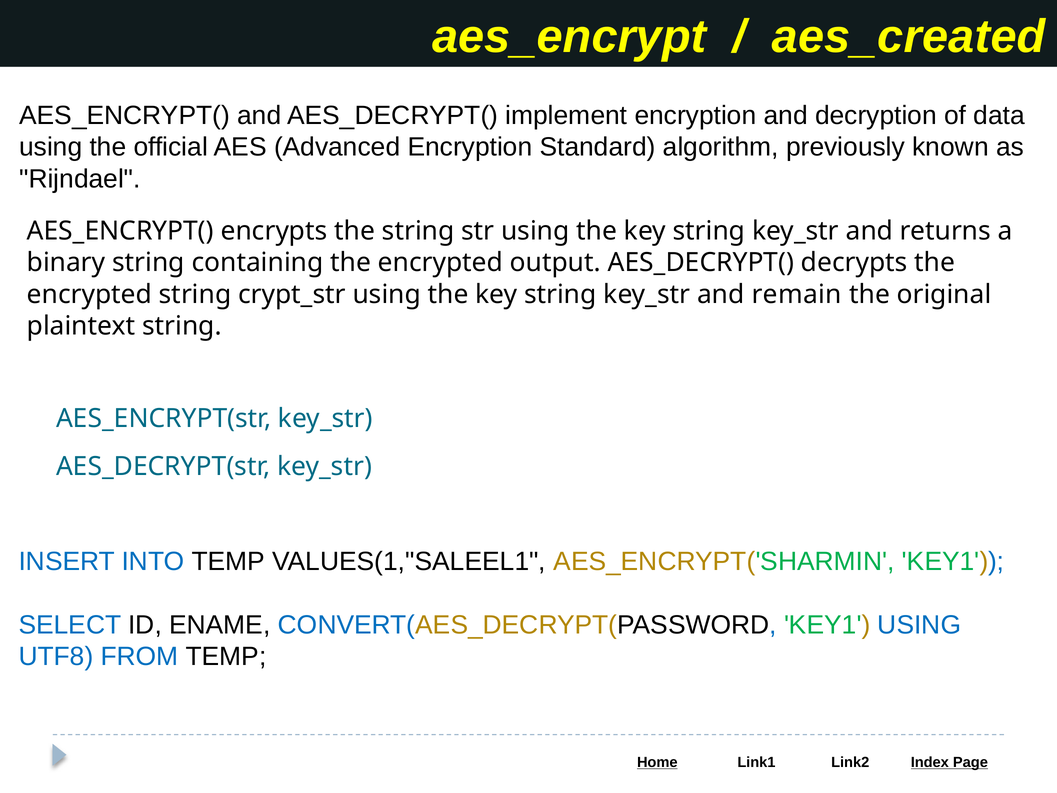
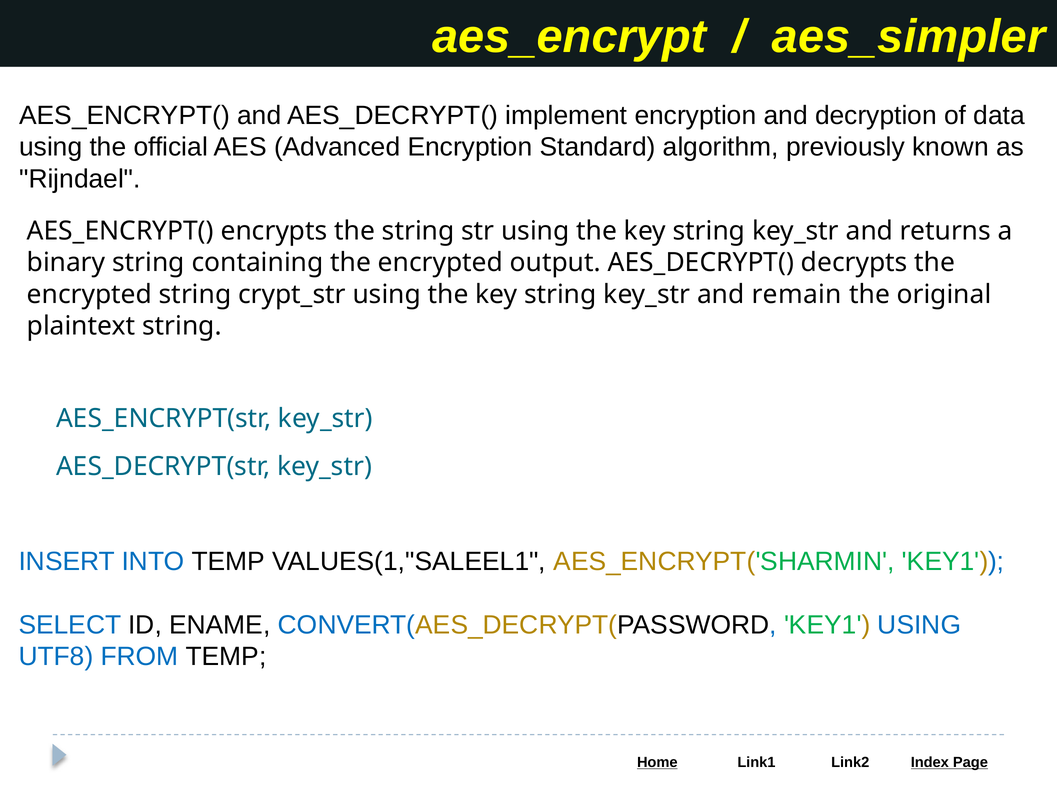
aes_created: aes_created -> aes_simpler (909, 37)
